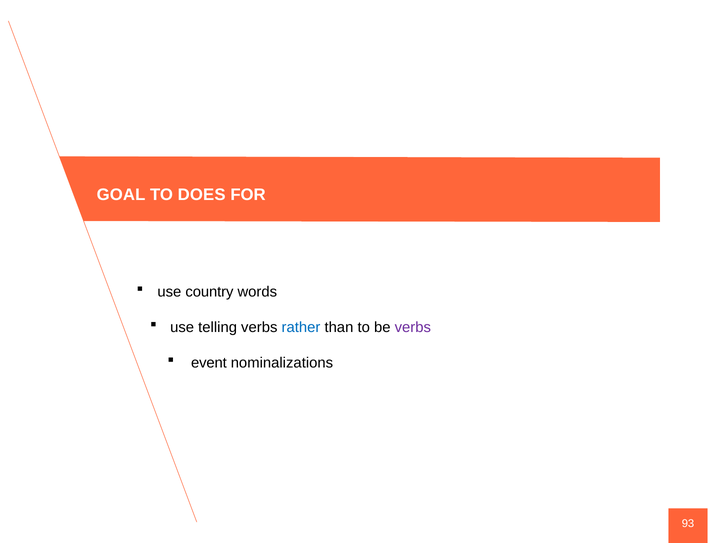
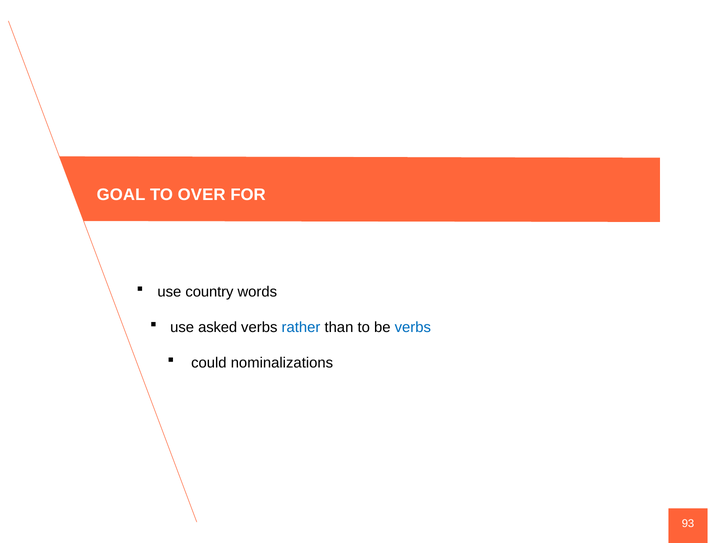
DOES: DOES -> OVER (202, 195)
telling: telling -> asked (218, 328)
verbs colour: purple -> blue (413, 328)
event: event -> could (209, 363)
